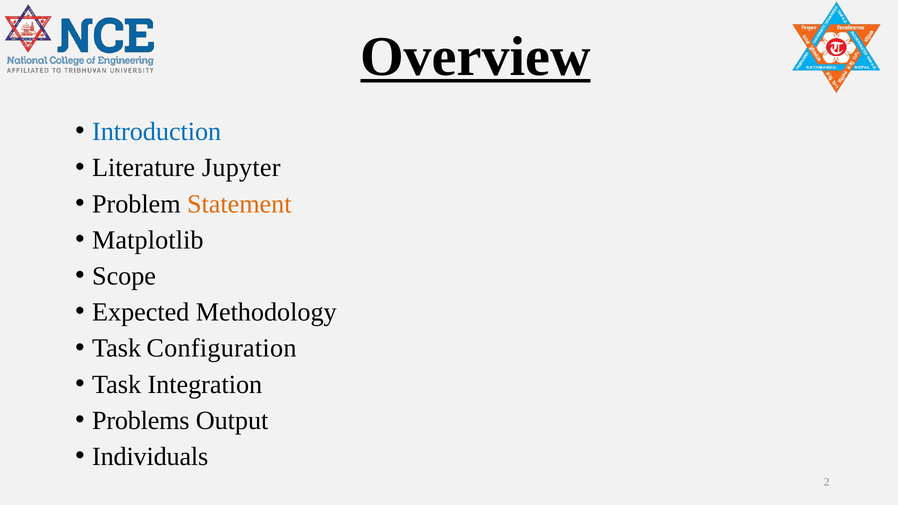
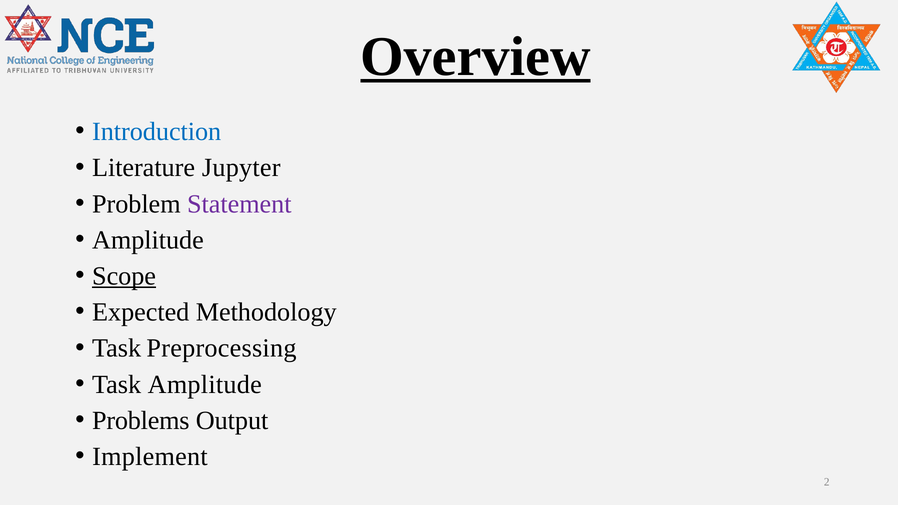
Statement colour: orange -> purple (239, 204)
Matplotlib: Matplotlib -> Amplitude (148, 240)
Scope underline: none -> present (124, 276)
Configuration: Configuration -> Preprocessing (221, 348)
Task Integration: Integration -> Amplitude (205, 385)
Individuals: Individuals -> Implement (150, 457)
